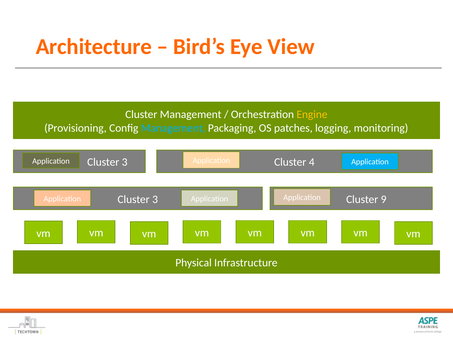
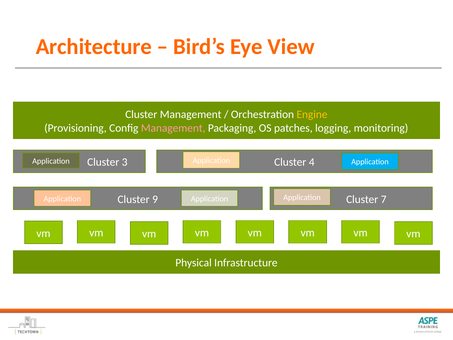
Management colour: light blue -> pink (173, 128)
3: 3 -> 9 (155, 199)
9: 9 -> 7 (384, 199)
